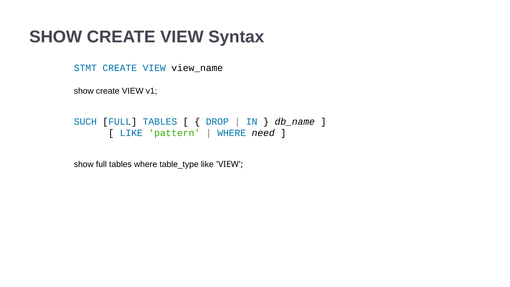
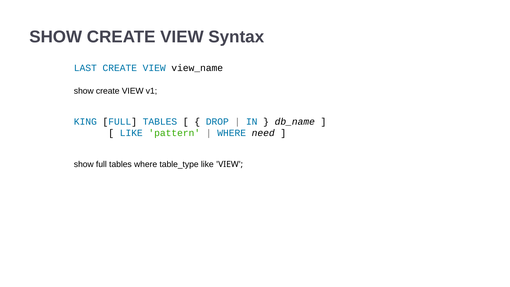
STMT: STMT -> LAST (85, 68)
SUCH: SUCH -> KING (85, 121)
